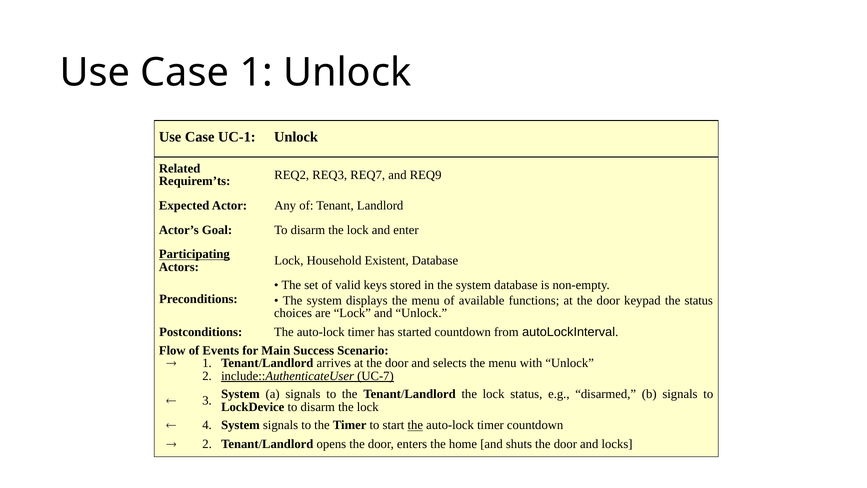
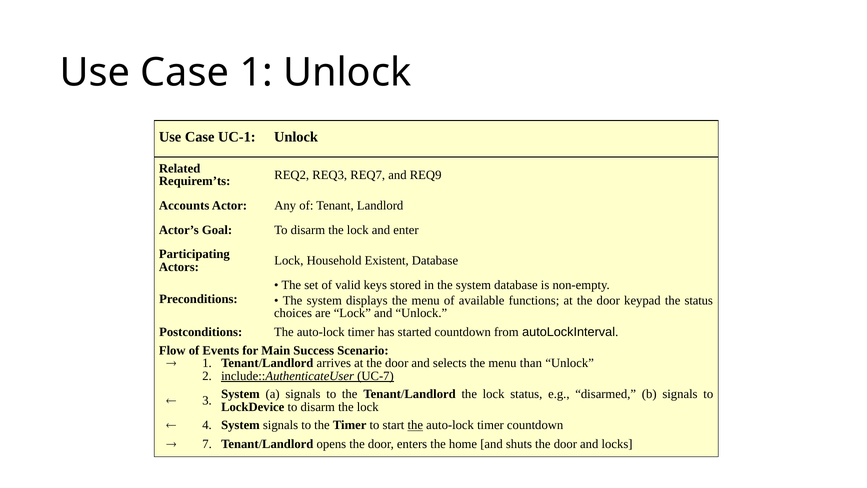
Expected: Expected -> Accounts (184, 205)
Participating underline: present -> none (194, 254)
with: with -> than (531, 363)
2: 2 -> 7 (207, 444)
